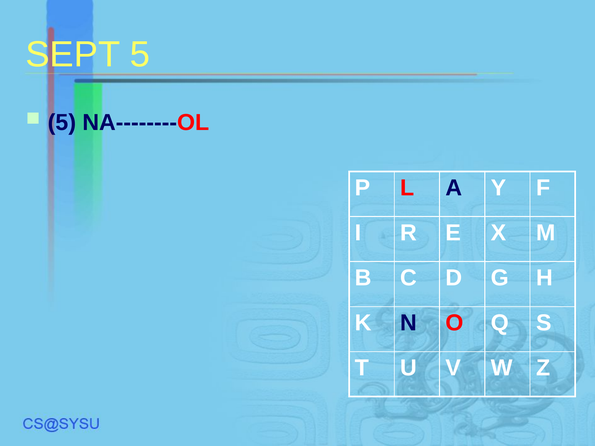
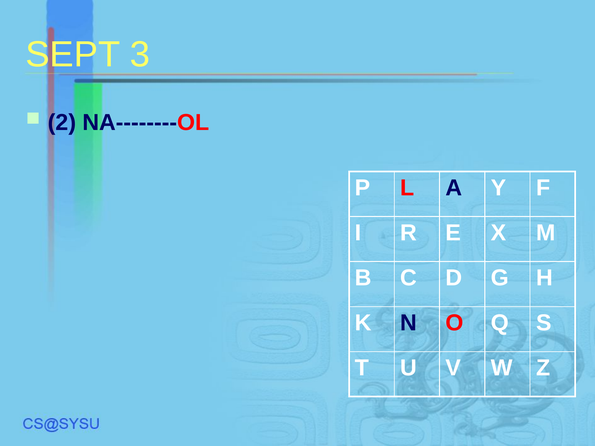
SEPT 5: 5 -> 3 (140, 55)
5: 5 -> 2 (62, 123)
